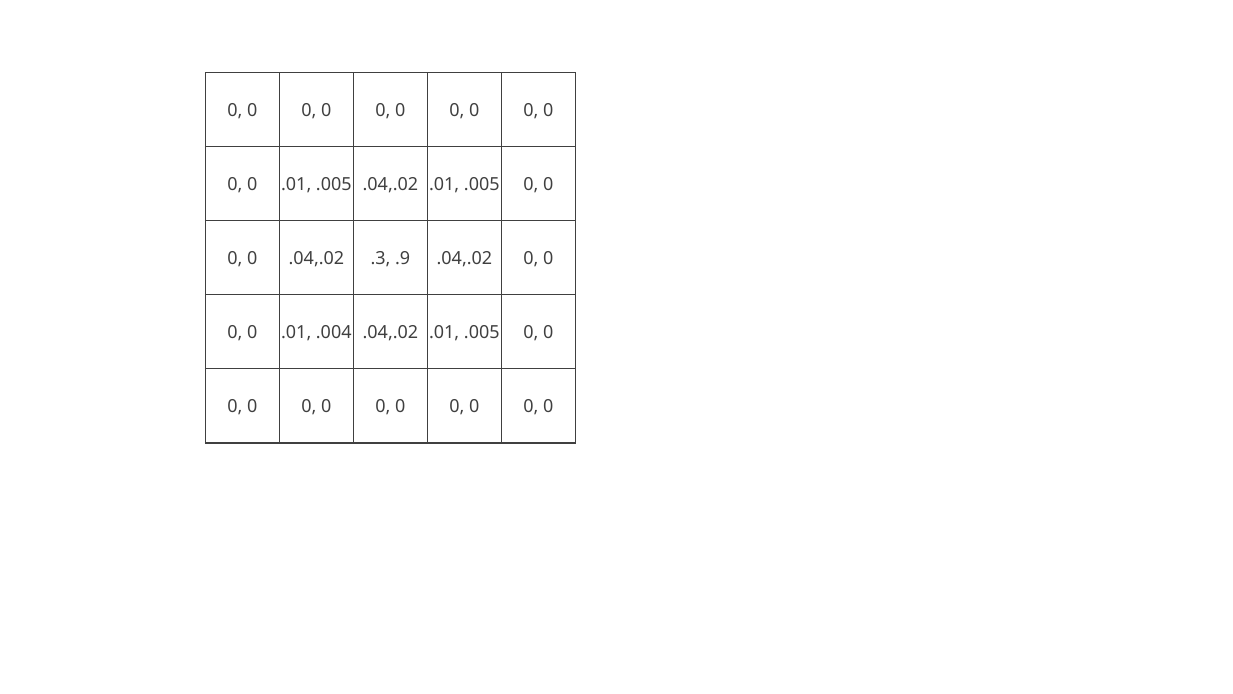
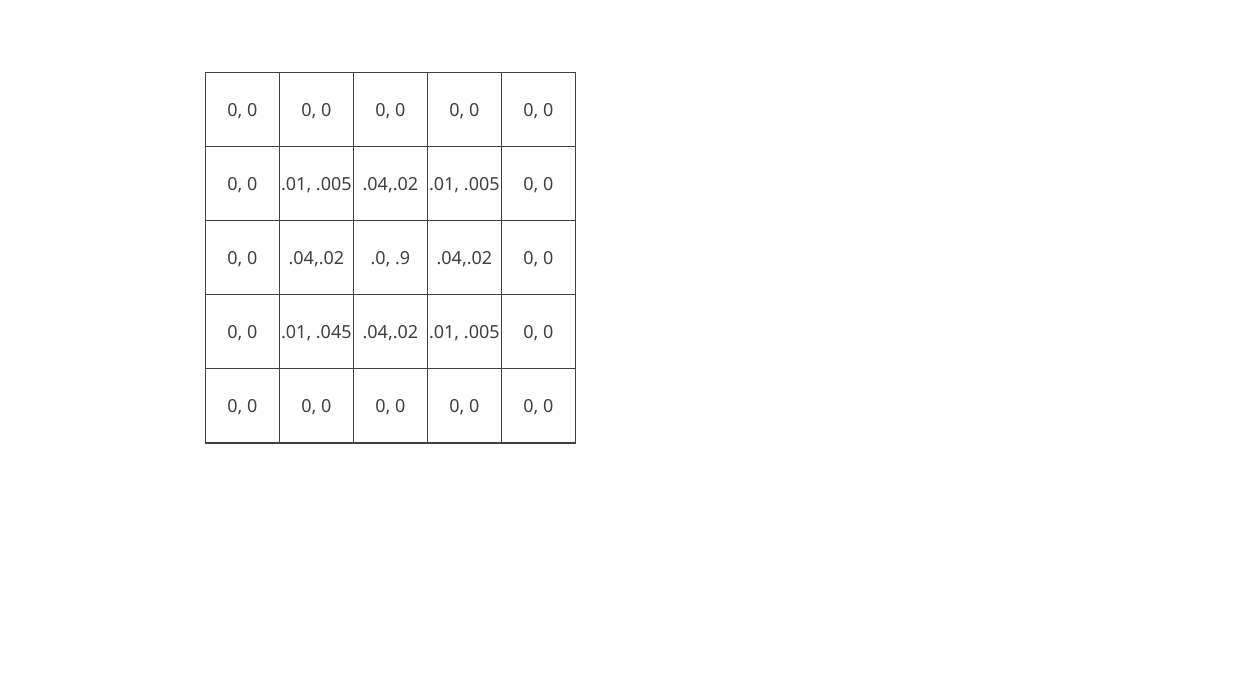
.3: .3 -> .0 (381, 259)
.004: .004 -> .045 (334, 333)
